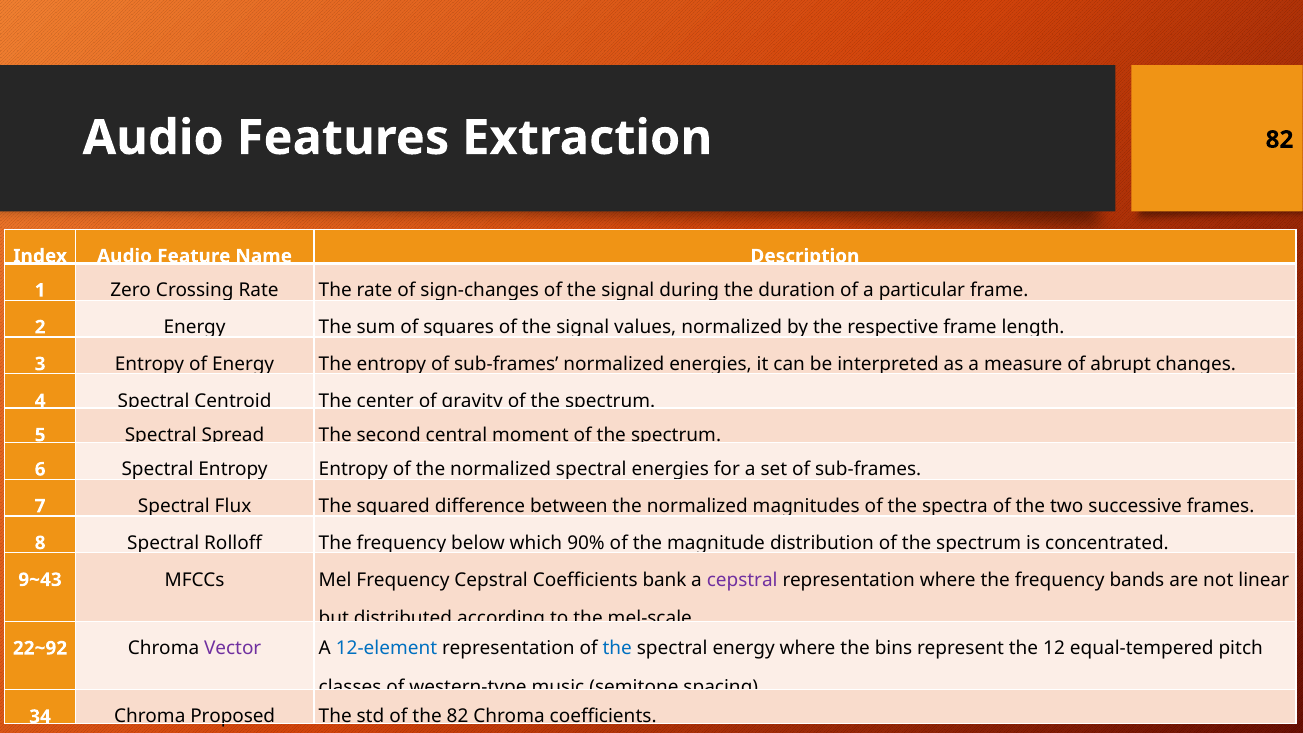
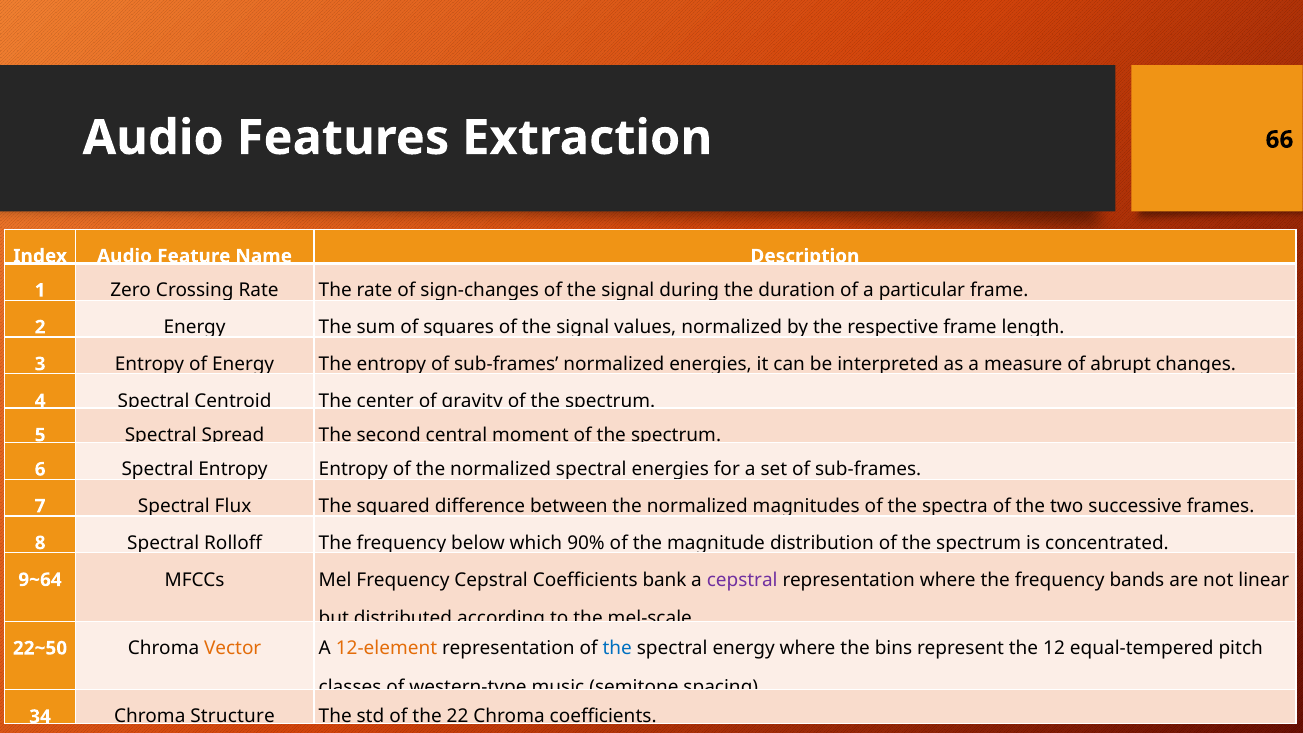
Extraction 82: 82 -> 66 (1280, 140)
9~43: 9~43 -> 9~64 (40, 580)
22~92: 22~92 -> 22~50 (40, 648)
Vector colour: purple -> orange (233, 648)
12-element colour: blue -> orange (387, 648)
Proposed: Proposed -> Structure (233, 717)
the 82: 82 -> 22 (458, 717)
